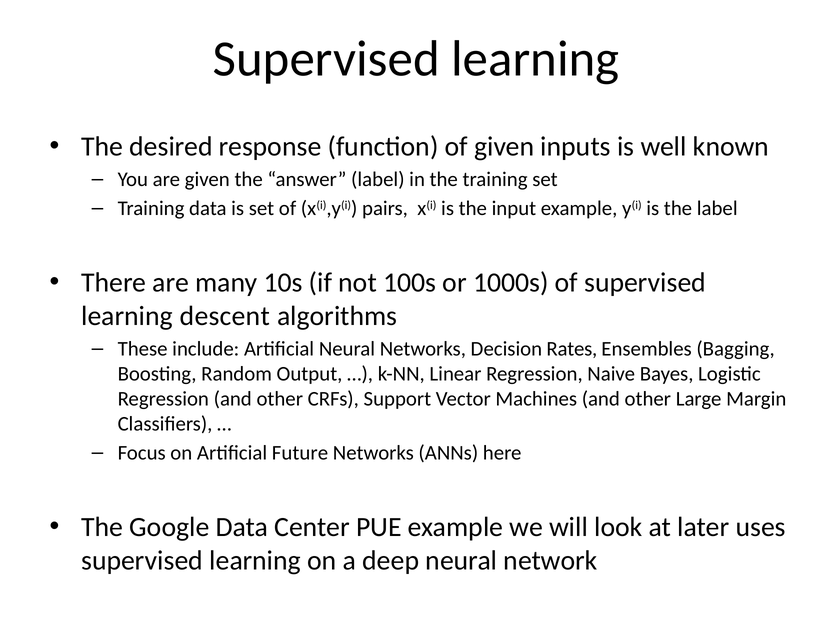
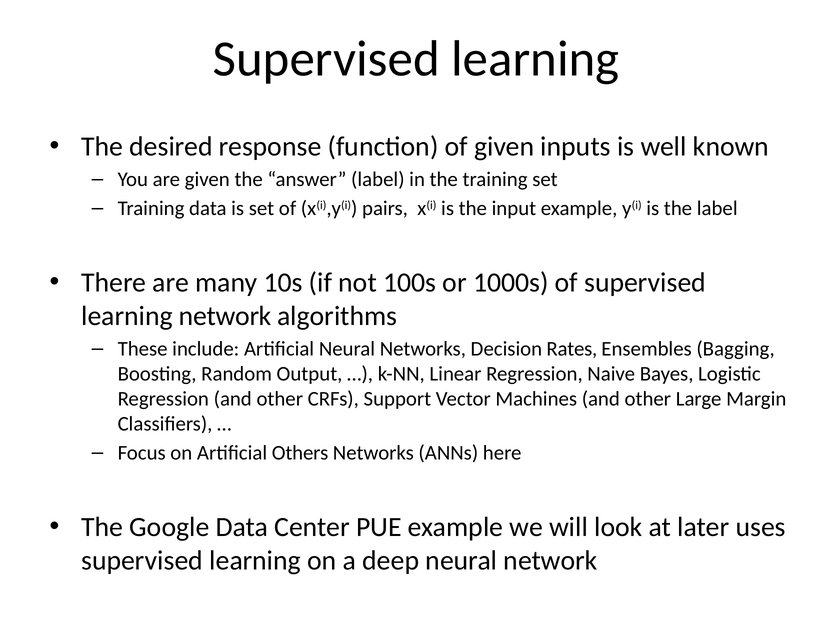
learning descent: descent -> network (225, 316)
Future: Future -> Others (300, 453)
